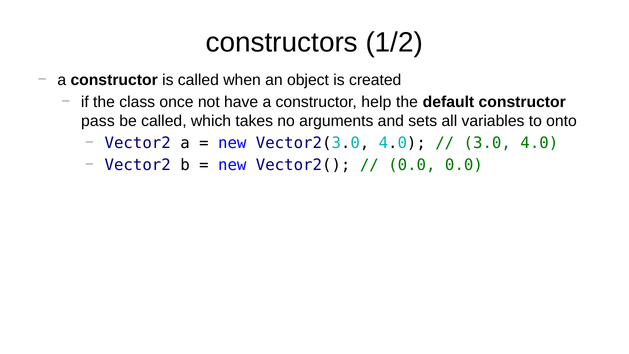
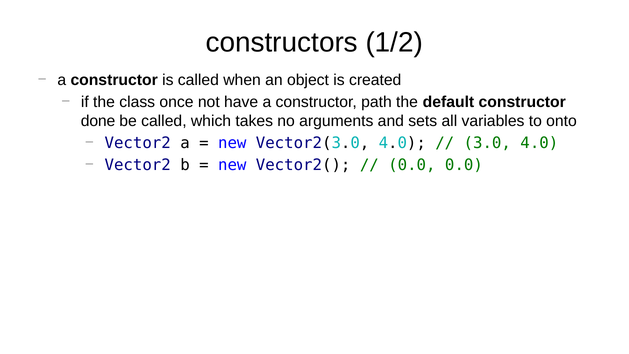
help: help -> path (376, 102)
pass: pass -> done (98, 121)
